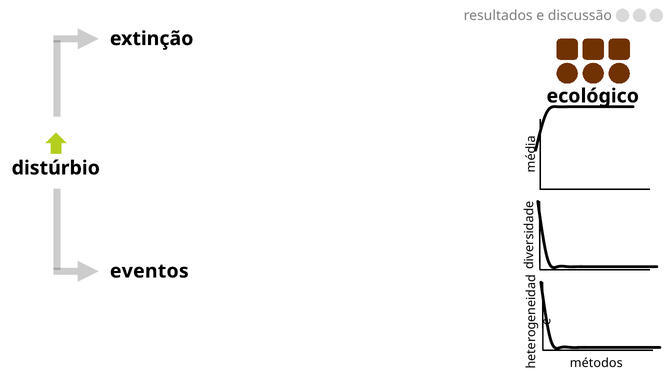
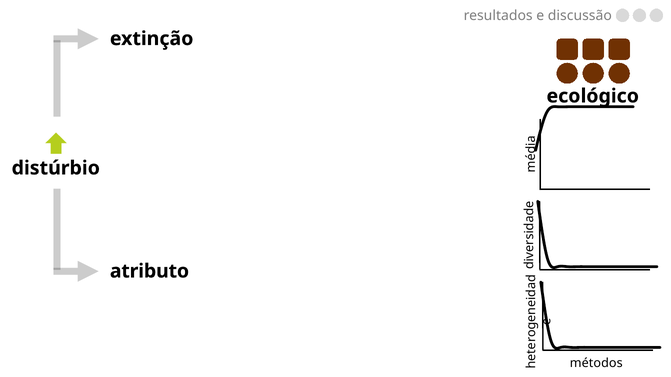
eventos: eventos -> atributo (149, 271)
